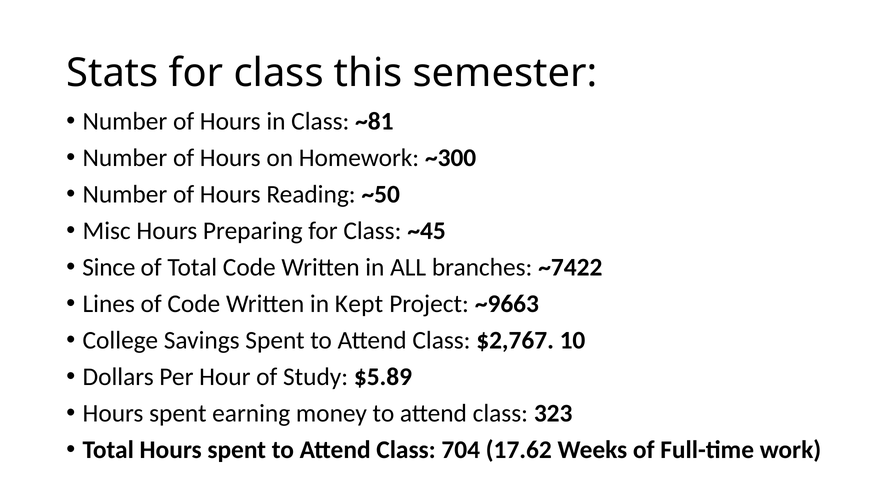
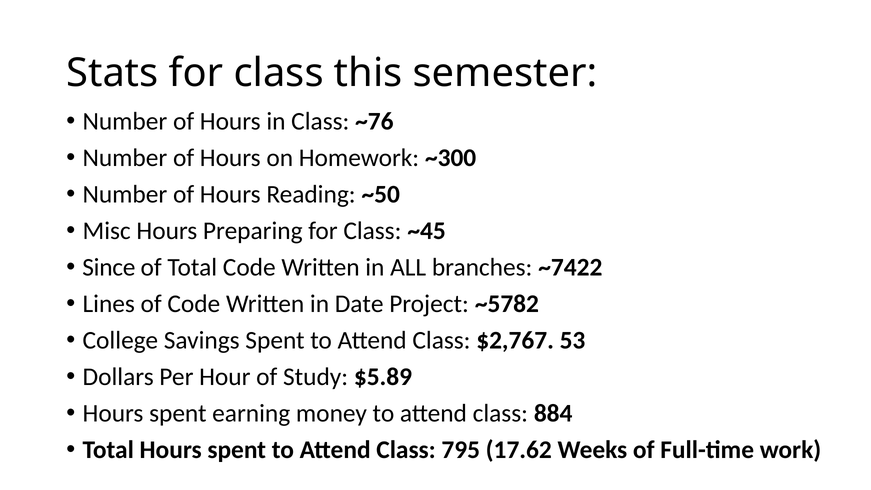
~81: ~81 -> ~76 (374, 121)
Kept: Kept -> Date (359, 304)
~9663: ~9663 -> ~5782 (507, 304)
10: 10 -> 53 (573, 340)
323: 323 -> 884 (553, 413)
704: 704 -> 795 (461, 450)
